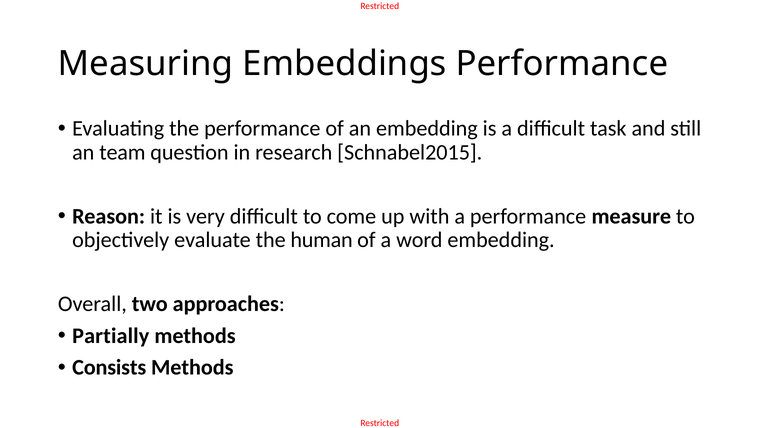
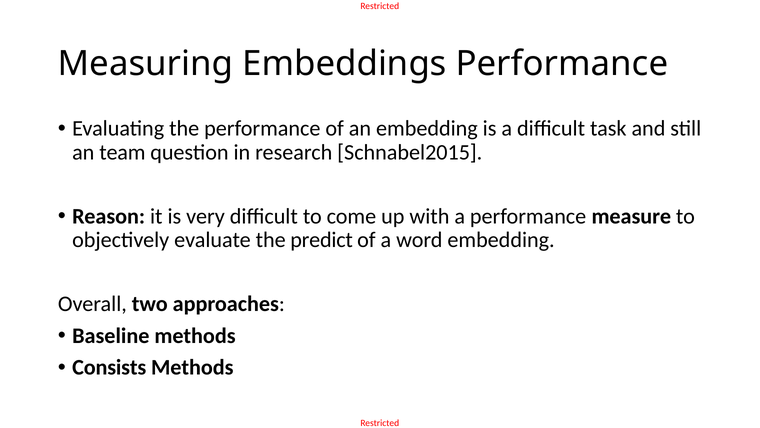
human: human -> predict (322, 240)
Partially: Partially -> Baseline (111, 335)
